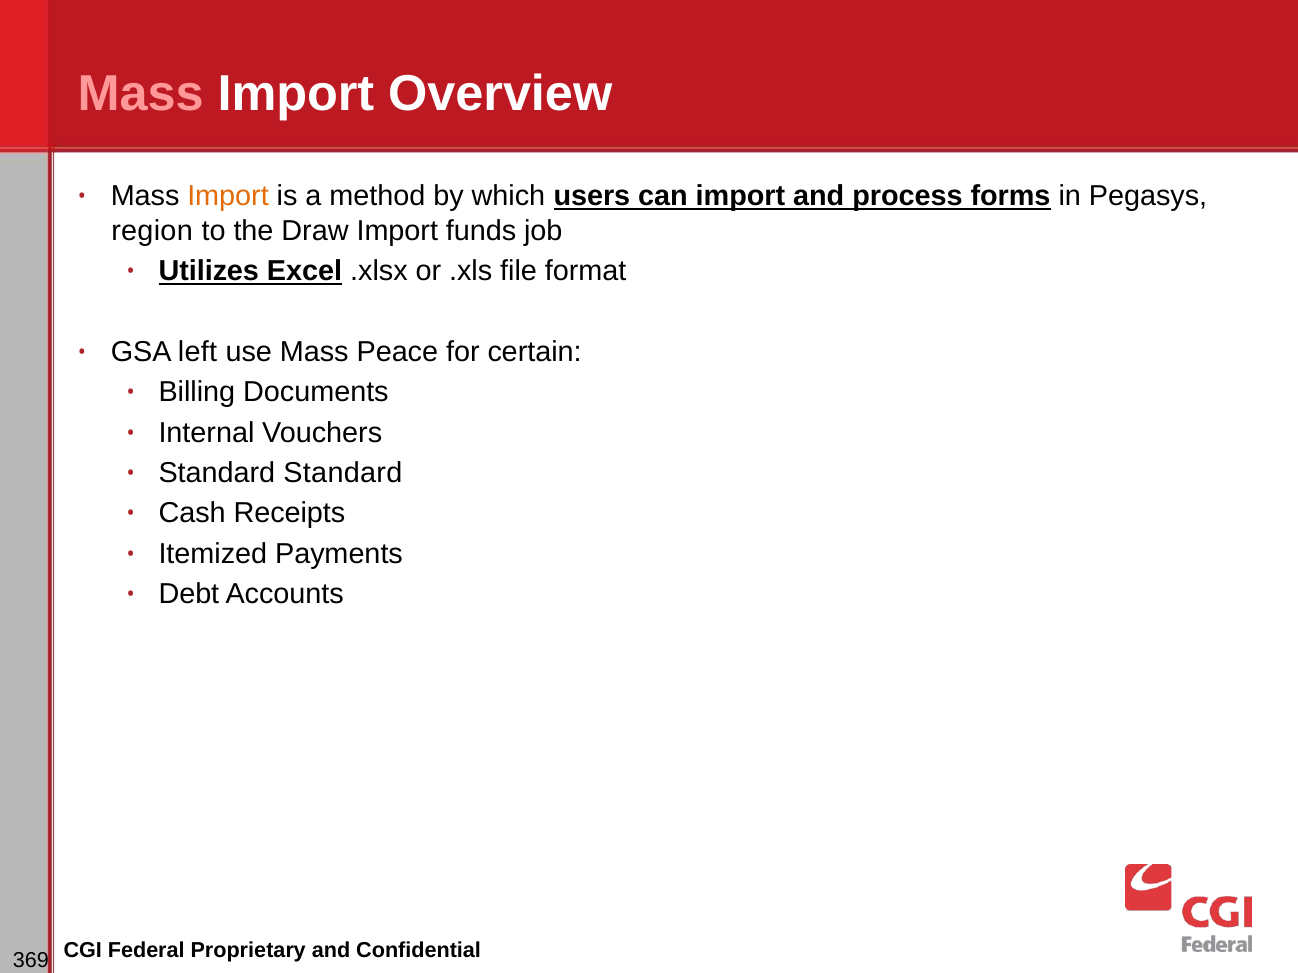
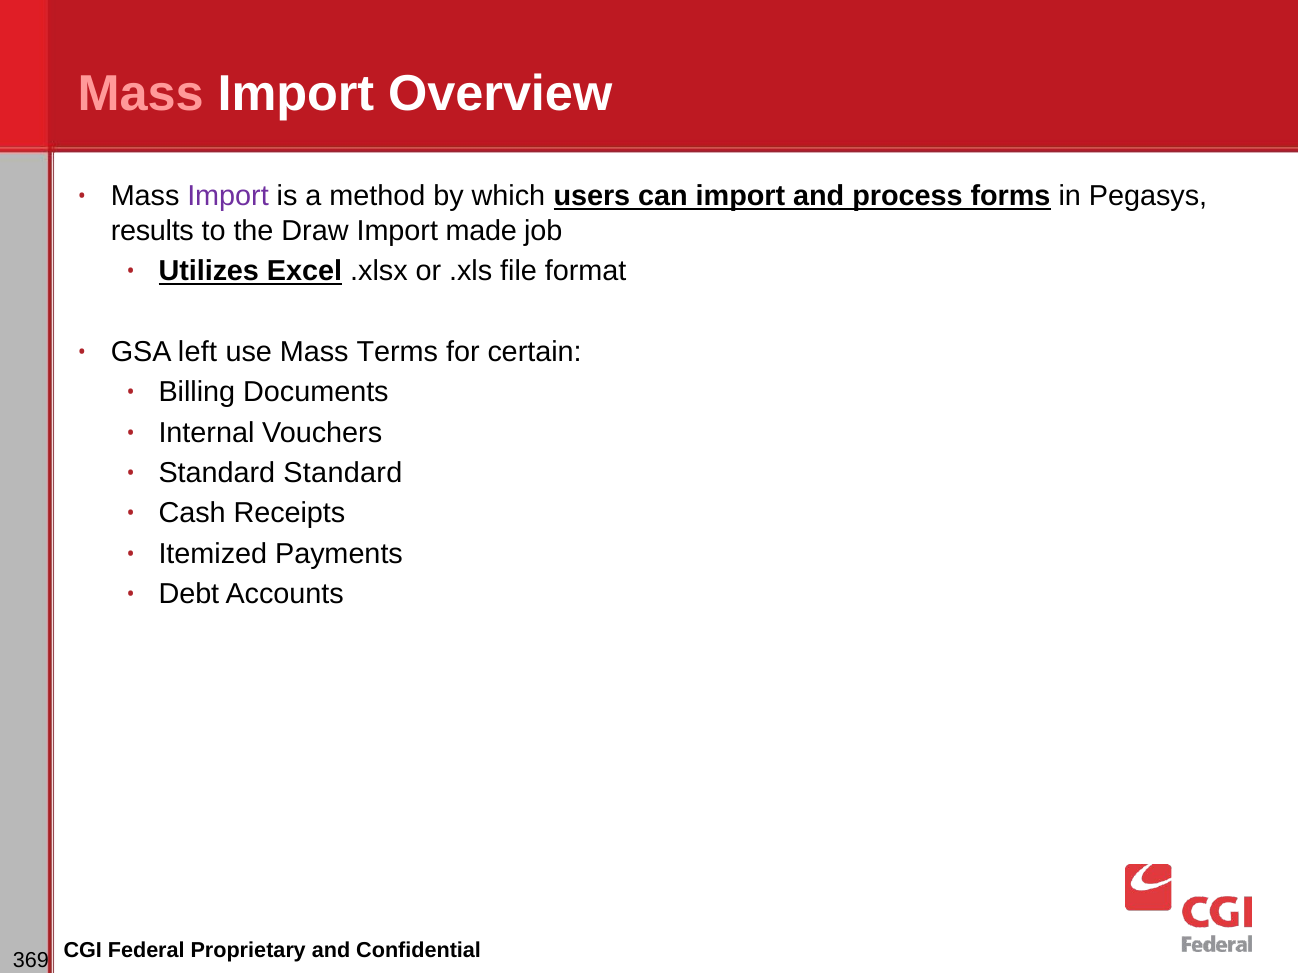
Import colour: orange -> purple (228, 196)
region: region -> results (152, 231)
funds: funds -> made (481, 231)
Peace: Peace -> Terms (397, 352)
